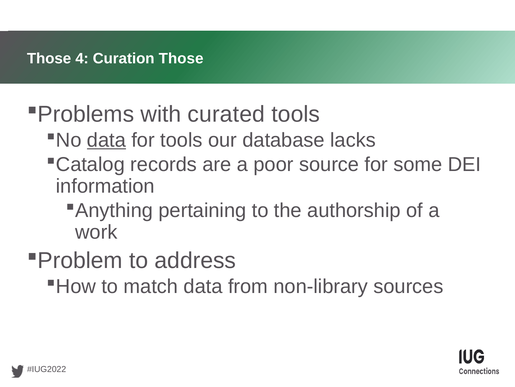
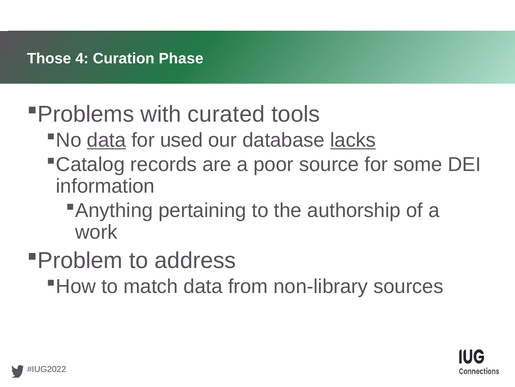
Curation Those: Those -> Phase (181, 59)
for tools: tools -> used (181, 140)
lacks underline: none -> present (353, 140)
